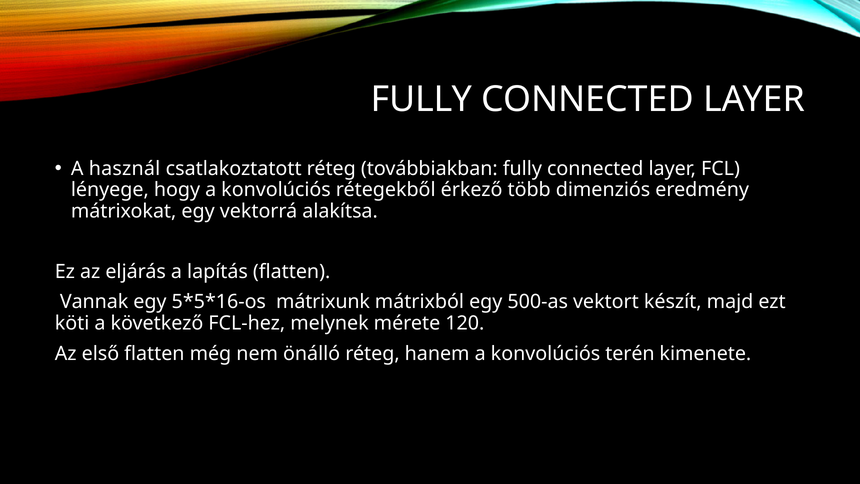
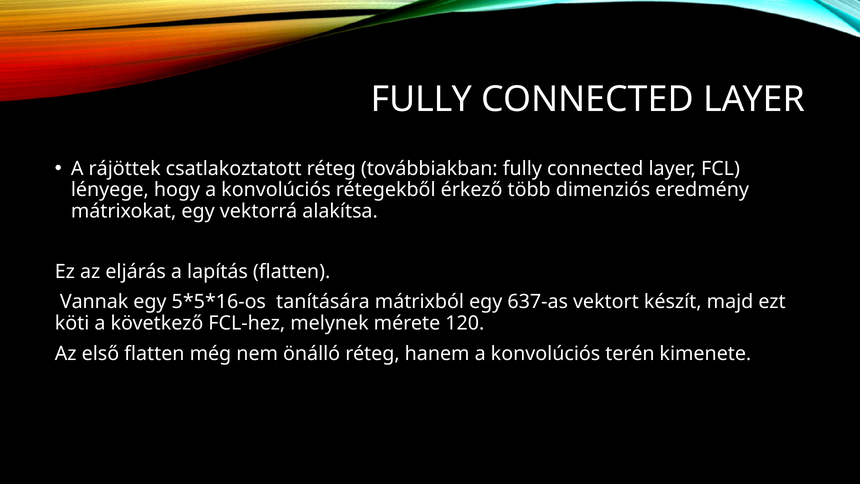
használ: használ -> rájöttek (125, 169)
mátrixunk: mátrixunk -> tanítására (323, 302)
500-as: 500-as -> 637-as (538, 302)
